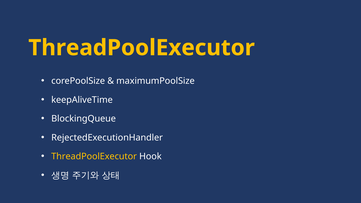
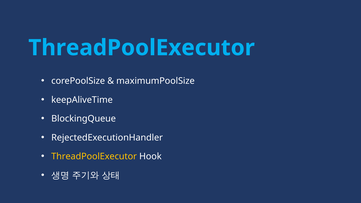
ThreadPoolExecutor colour: yellow -> light blue (142, 48)
